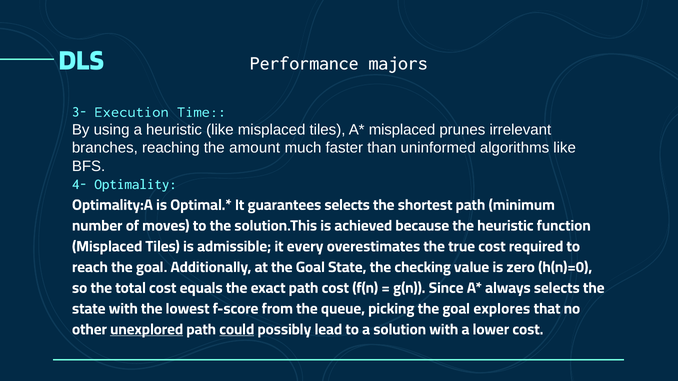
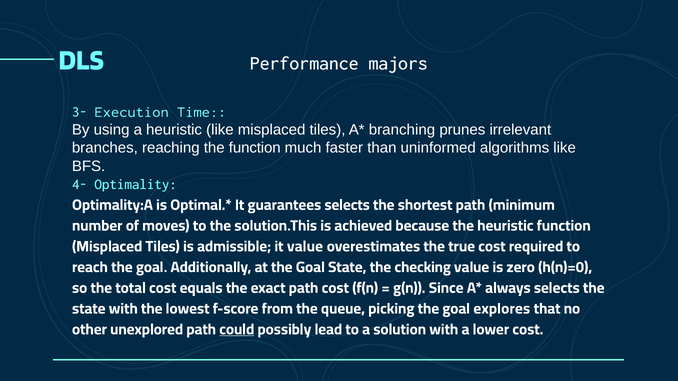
misplaced: misplaced -> branching (402, 130)
the amount: amount -> function (255, 148)
it every: every -> value (305, 247)
unexplored underline: present -> none (147, 330)
